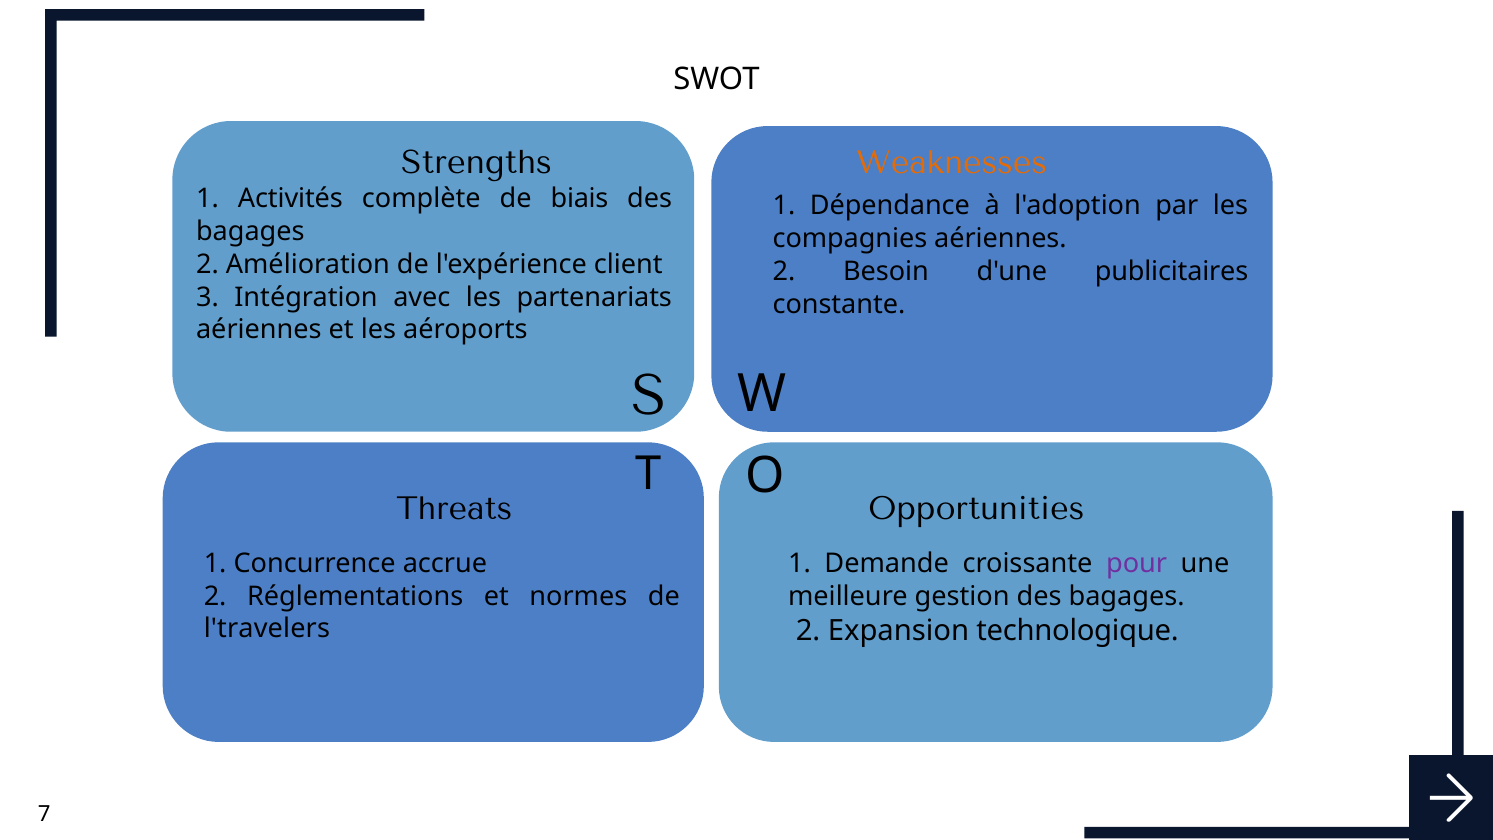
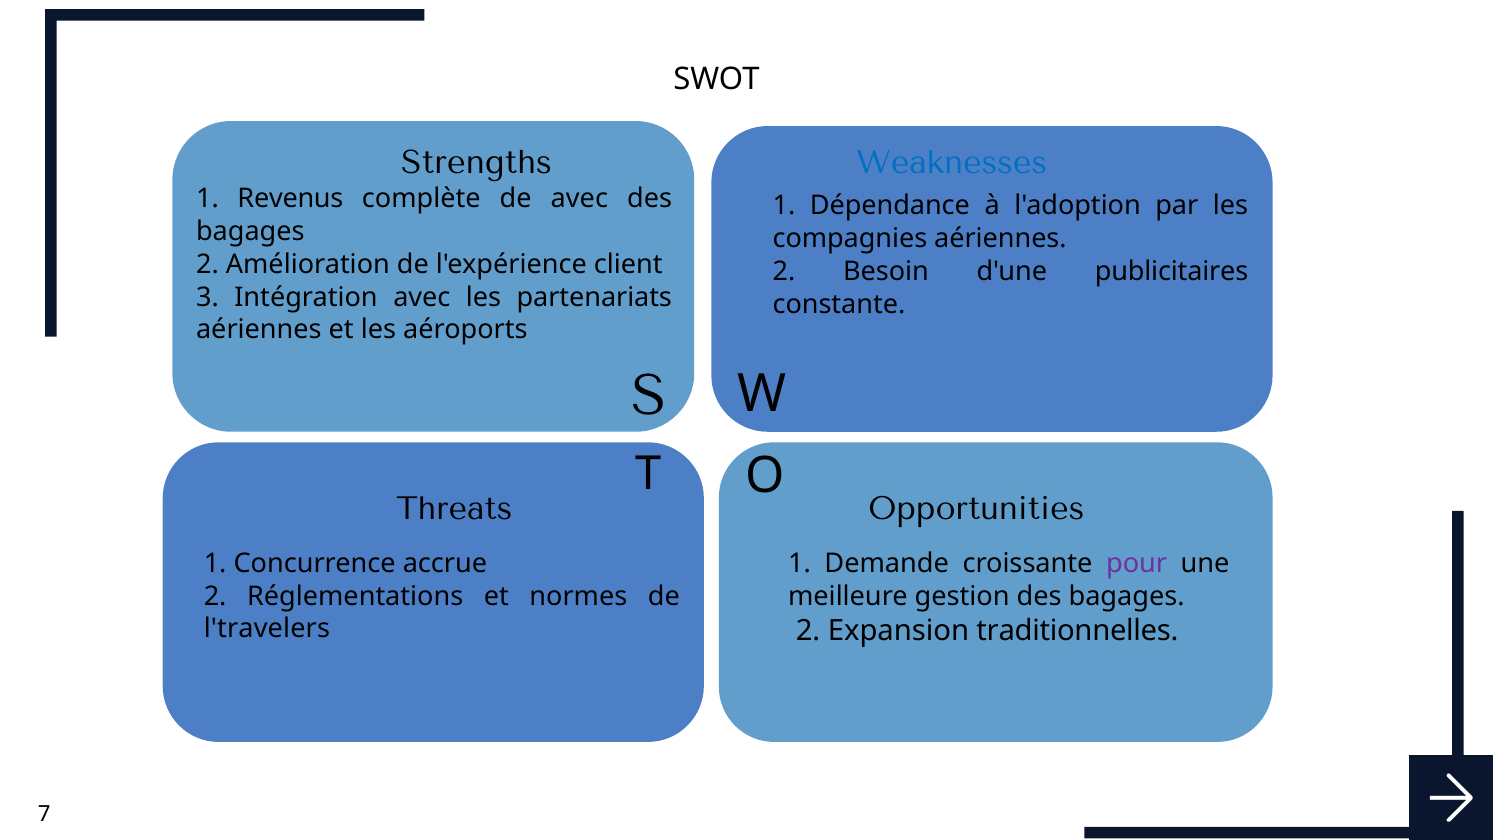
Weaknesses colour: orange -> blue (952, 163)
Activités: Activités -> Revenus (290, 199)
de biais: biais -> avec (579, 199)
technologique: technologique -> traditionnelles (1077, 630)
